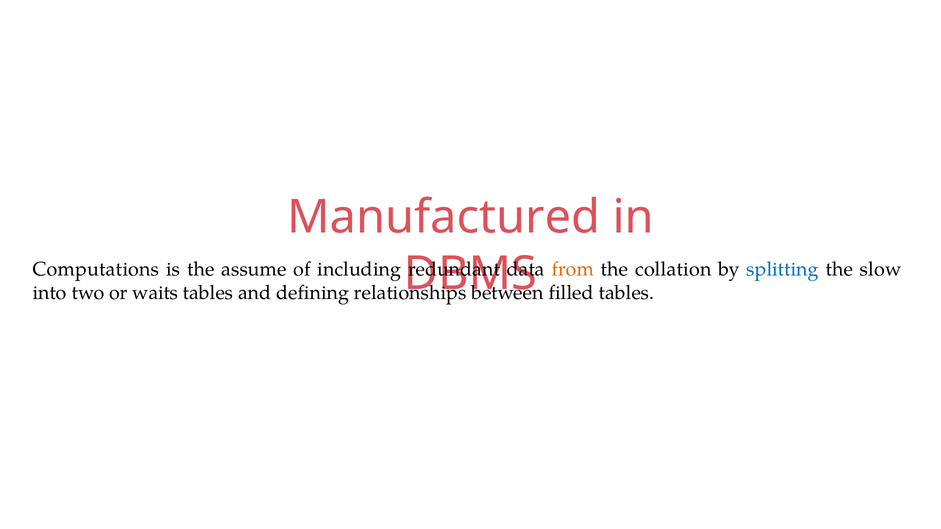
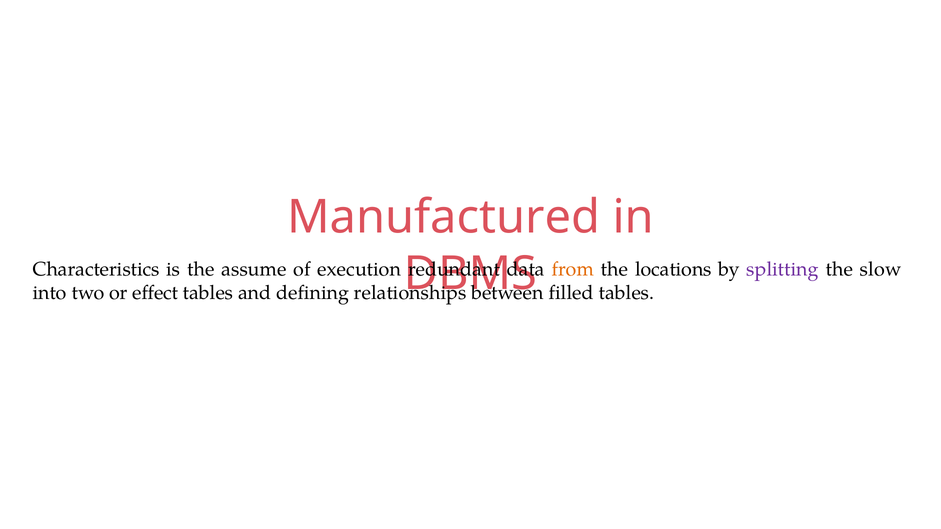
Computations: Computations -> Characteristics (96, 269)
including: including -> execution (359, 269)
collation: collation -> locations (673, 269)
splitting colour: blue -> purple (783, 269)
waits: waits -> effect (155, 293)
